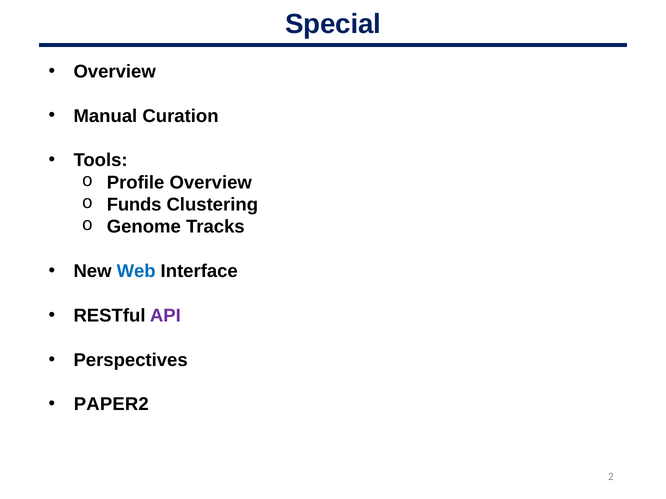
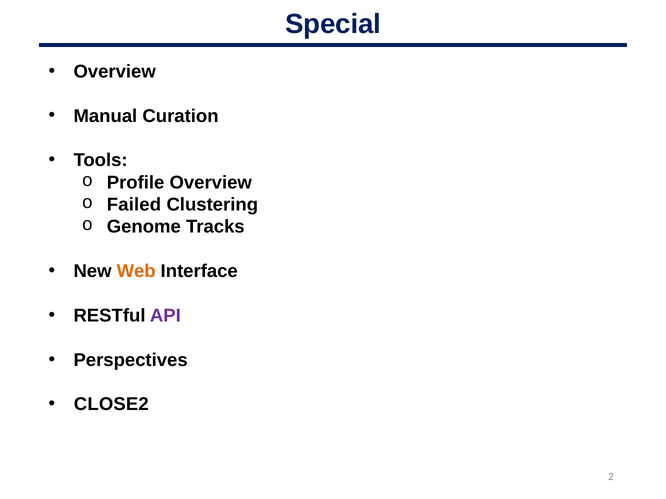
Funds: Funds -> Failed (134, 205)
Web colour: blue -> orange (136, 271)
PAPER2: PAPER2 -> CLOSE2 (111, 405)
